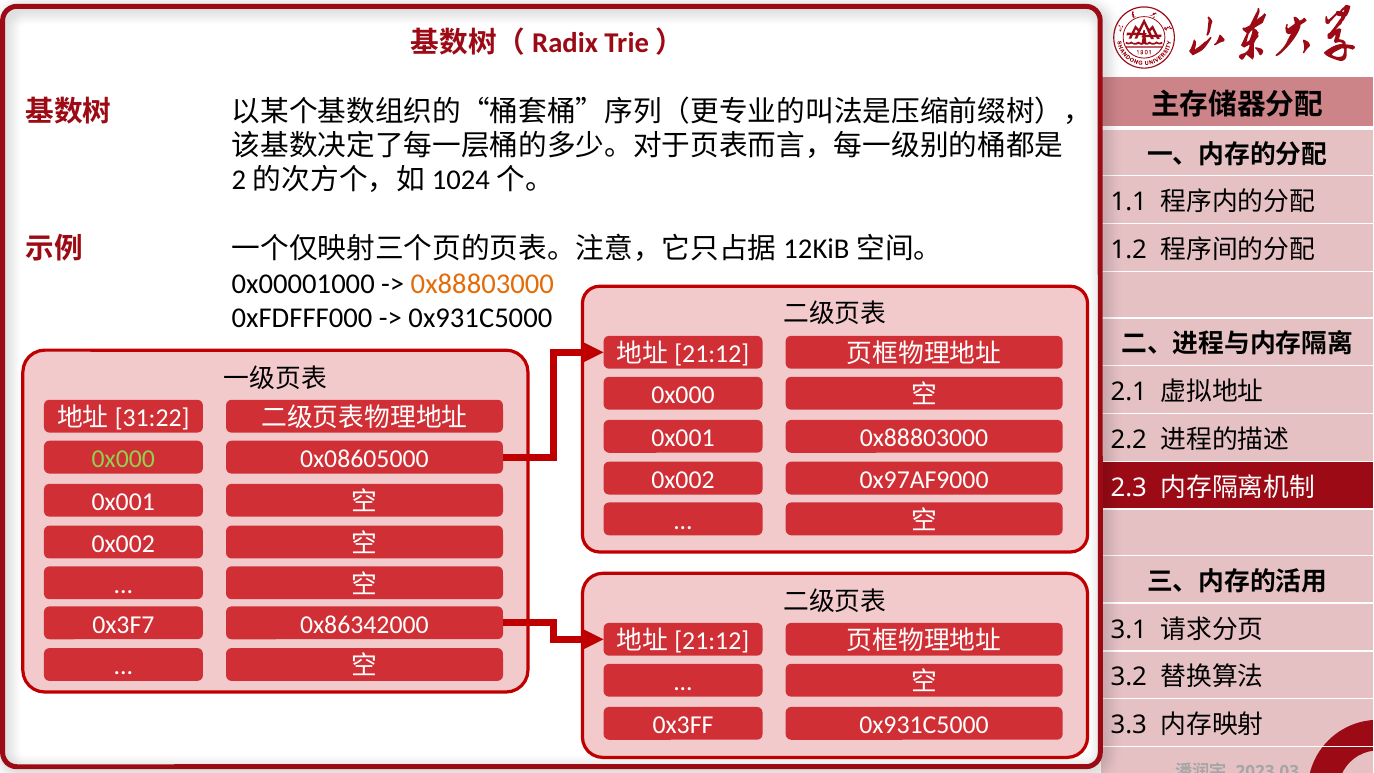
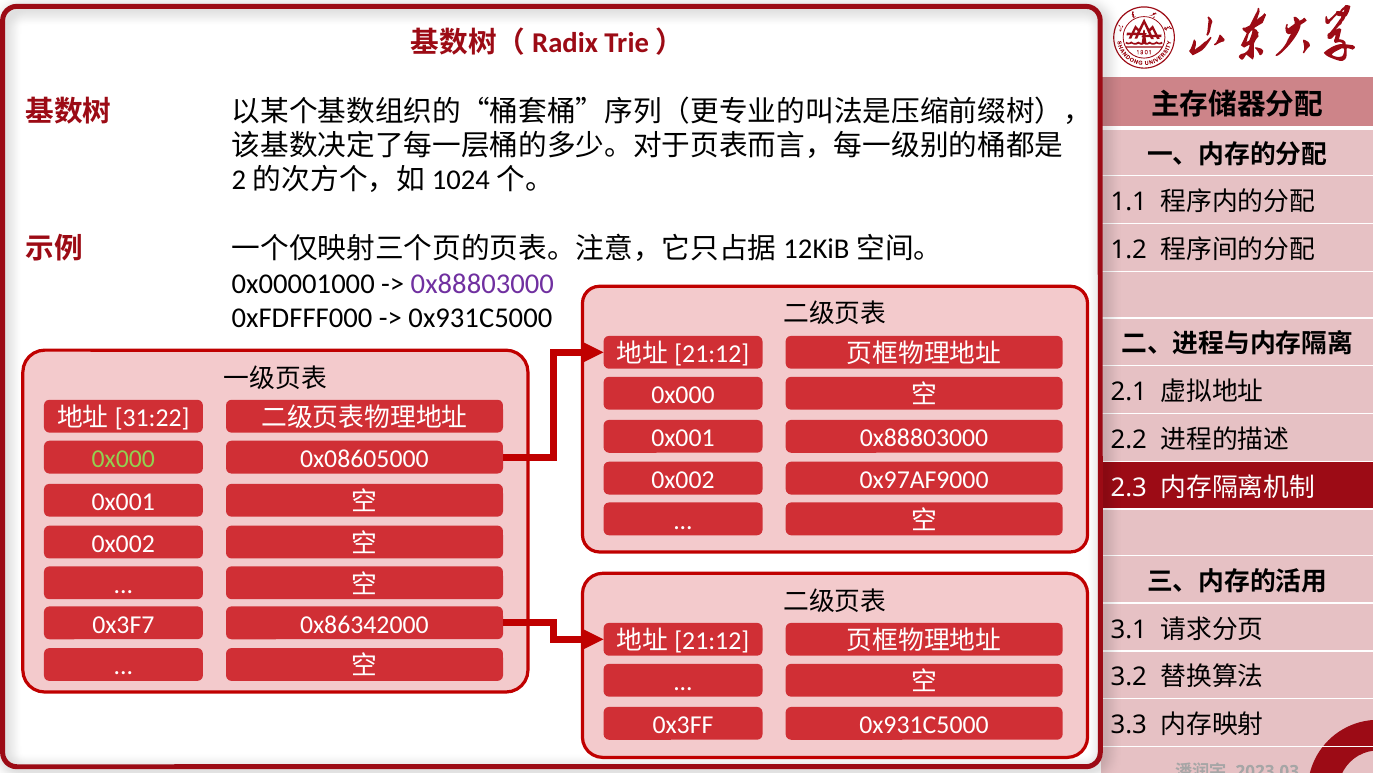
0x88803000 colour: orange -> purple (482, 284)
